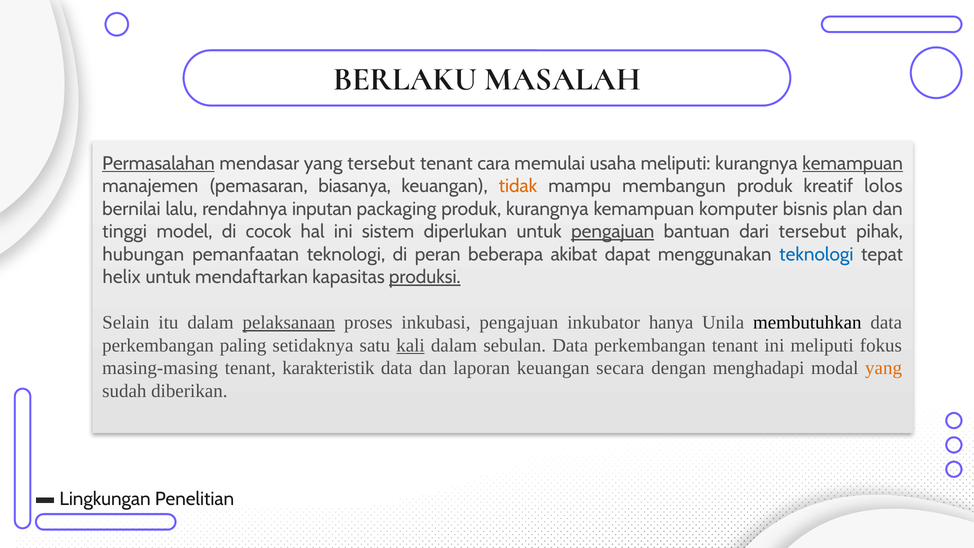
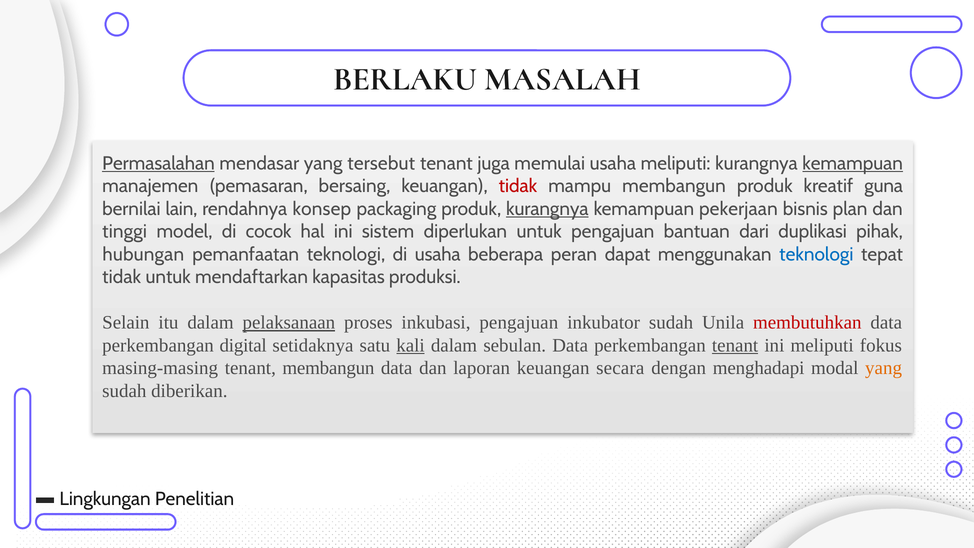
cara: cara -> juga (494, 163)
biasanya: biasanya -> bersaing (354, 186)
tidak colour: orange -> red (518, 186)
lolos: lolos -> guna (884, 186)
lalu: lalu -> lain (181, 209)
inputan: inputan -> konsep (322, 209)
kurangnya underline: none -> present (547, 209)
komputer: komputer -> pekerjaan (738, 209)
pengajuan underline: present -> none (613, 232)
dari tersebut: tersebut -> duplikasi (813, 232)
di peran: peran -> usaha (438, 254)
akibat: akibat -> peran (574, 254)
helix: helix -> tidak (122, 277)
produksi underline: present -> none (425, 277)
inkubator hanya: hanya -> sudah (671, 322)
membutuhkan colour: black -> red (807, 322)
paling: paling -> digital (243, 345)
tenant underline: none -> present (735, 345)
tenant karakteristik: karakteristik -> membangun (328, 368)
